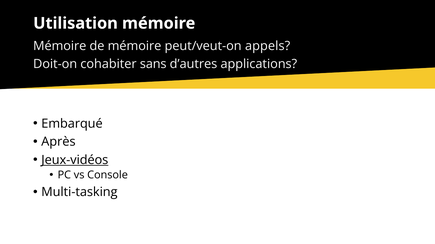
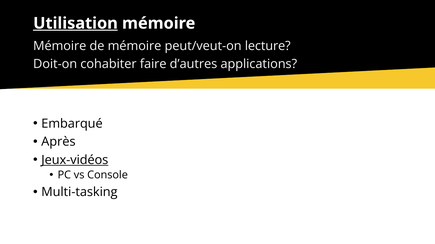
Utilisation underline: none -> present (75, 23)
appels: appels -> lecture (268, 46)
sans: sans -> faire (153, 64)
